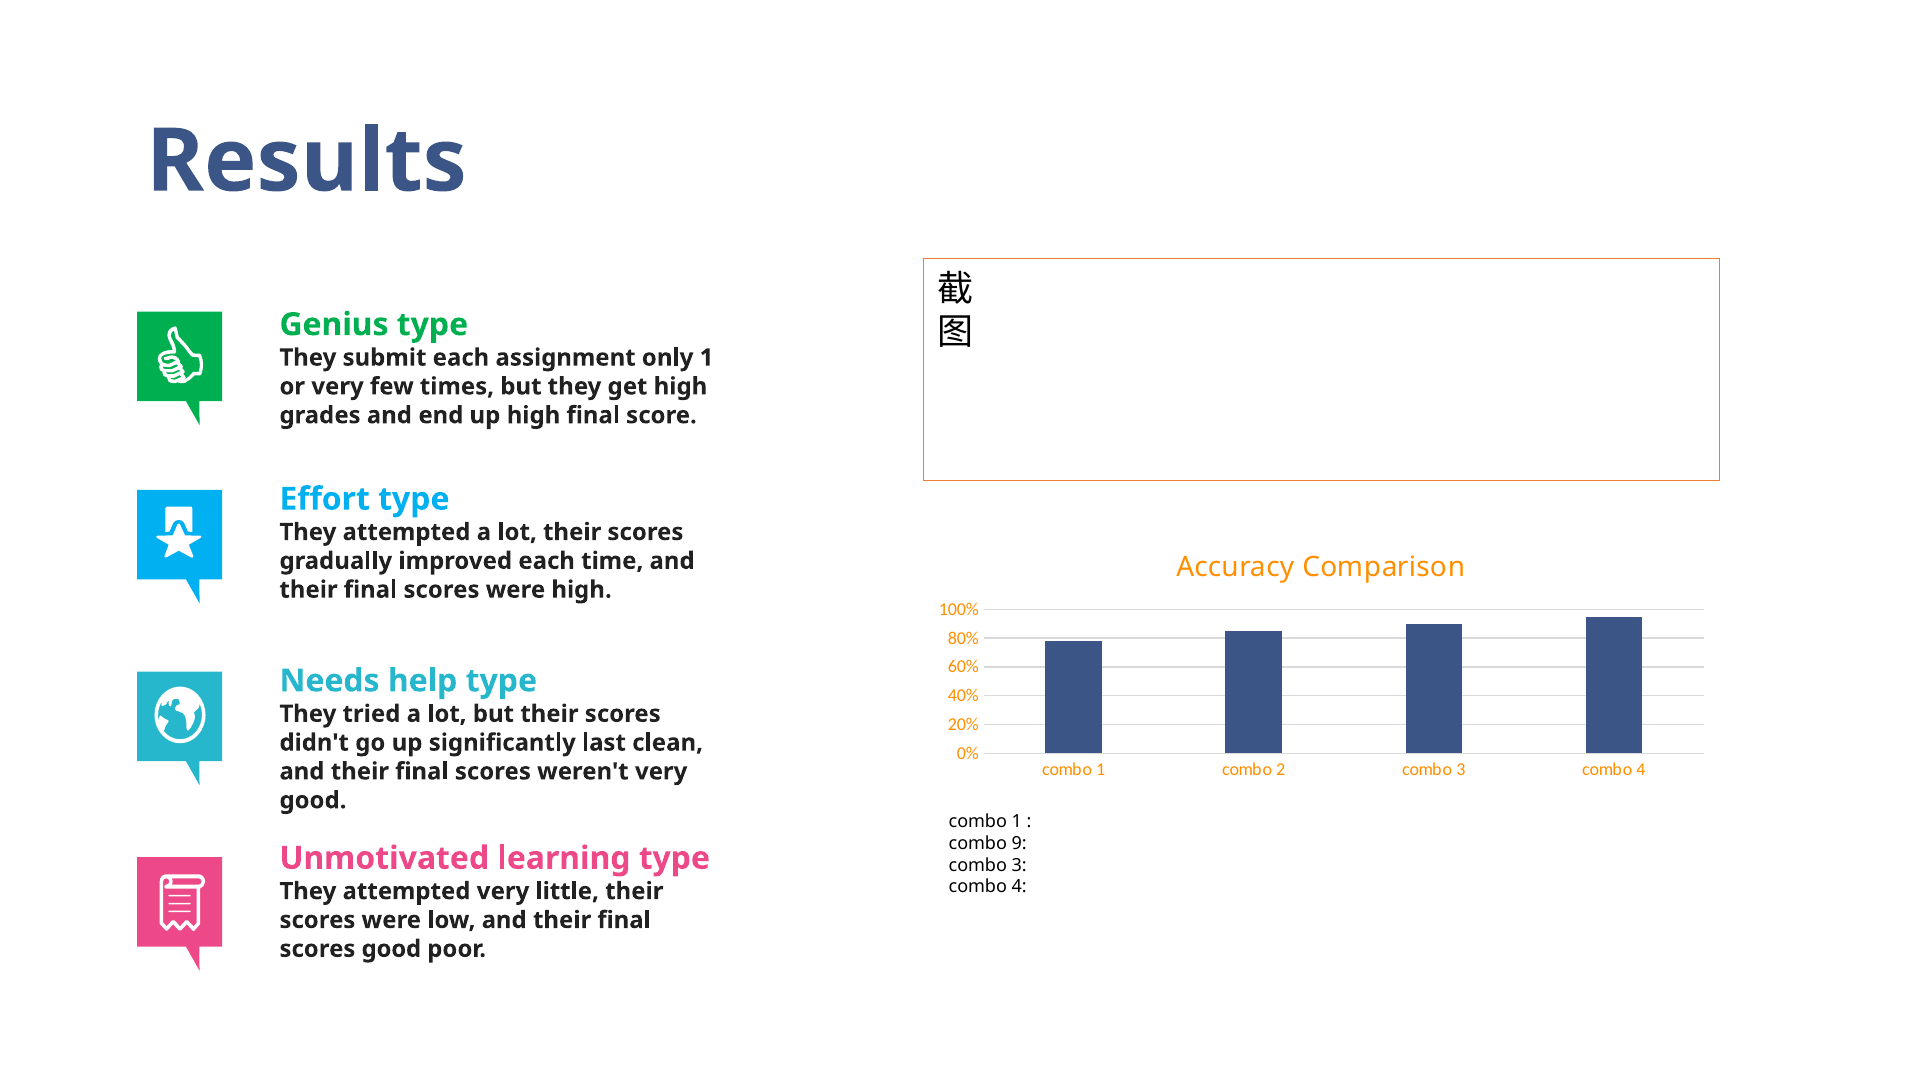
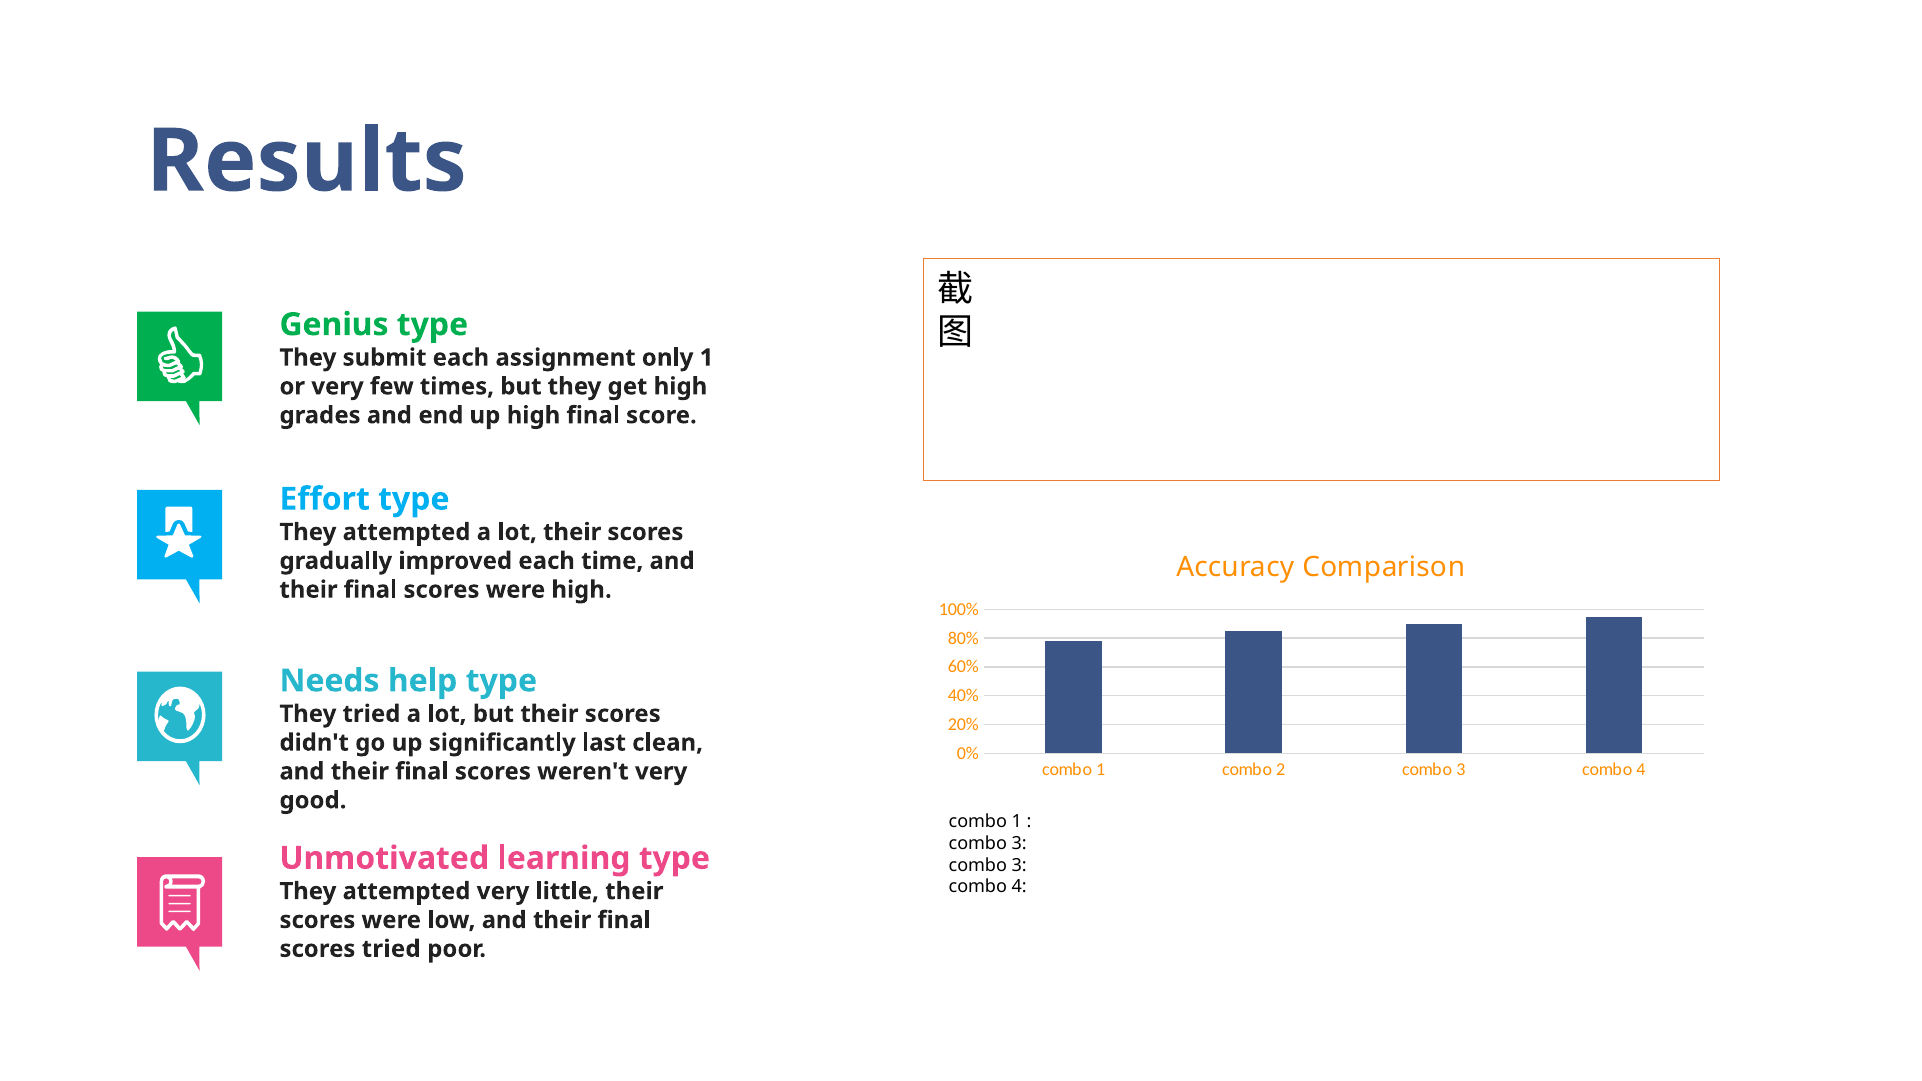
9: 9 -> 3 (1019, 844)
scores good: good -> tried (391, 949)
